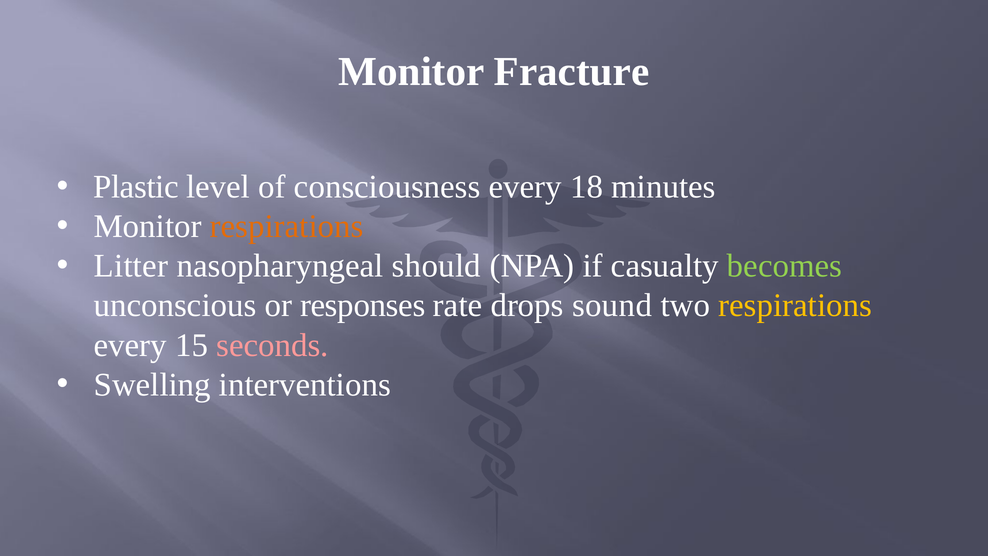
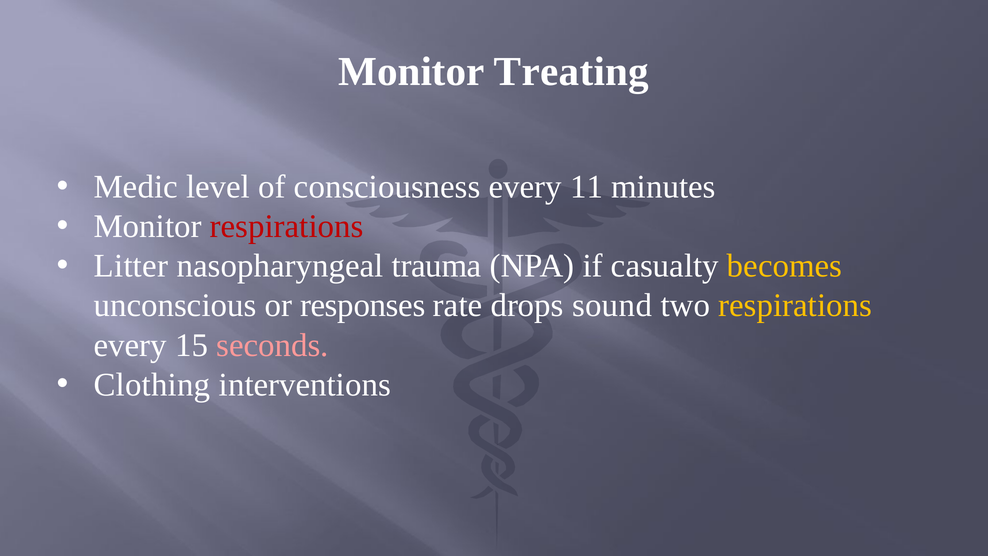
Fracture: Fracture -> Treating (572, 71)
Plastic: Plastic -> Medic (136, 187)
18: 18 -> 11 (587, 187)
respirations colour: orange -> red (287, 226)
should: should -> trauma (437, 266)
becomes colour: light green -> yellow (785, 266)
Swelling: Swelling -> Clothing (152, 385)
